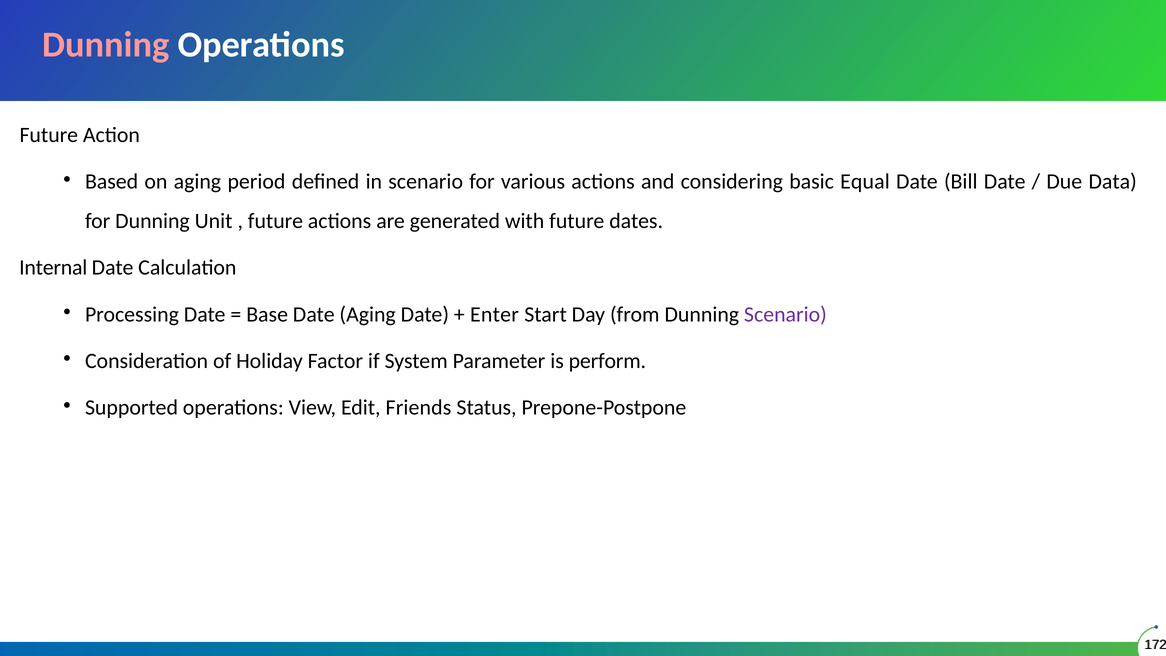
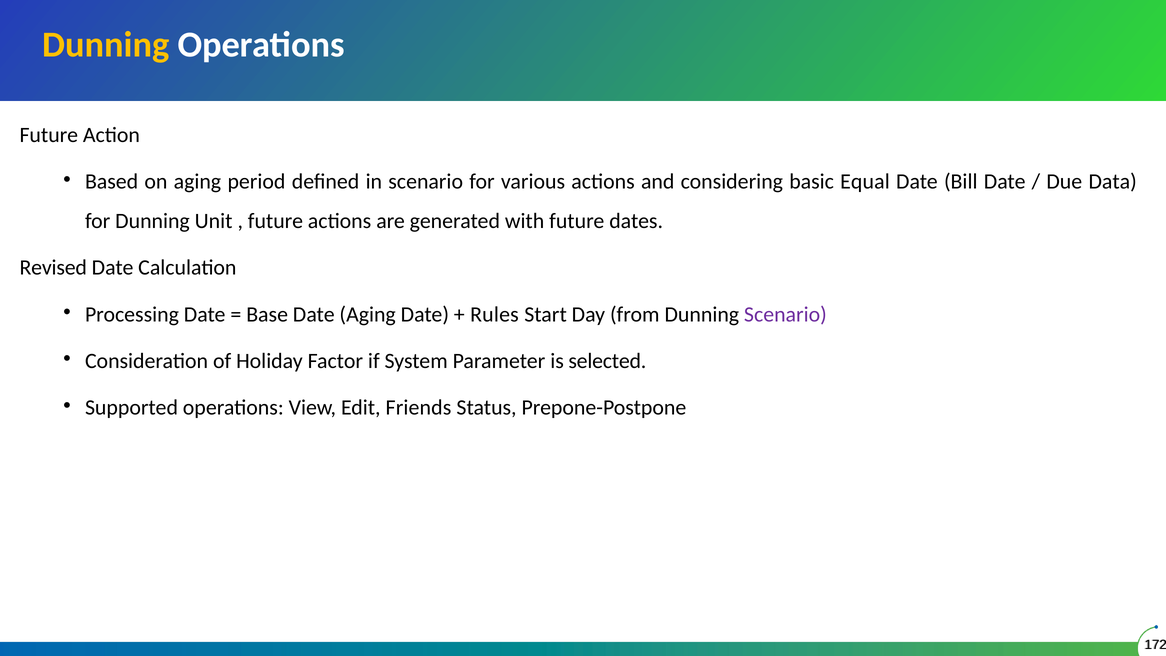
Dunning colour: pink -> yellow (106, 45)
Internal: Internal -> Revised (53, 268)
Enter: Enter -> Rules (494, 314)
perform: perform -> selected (607, 361)
